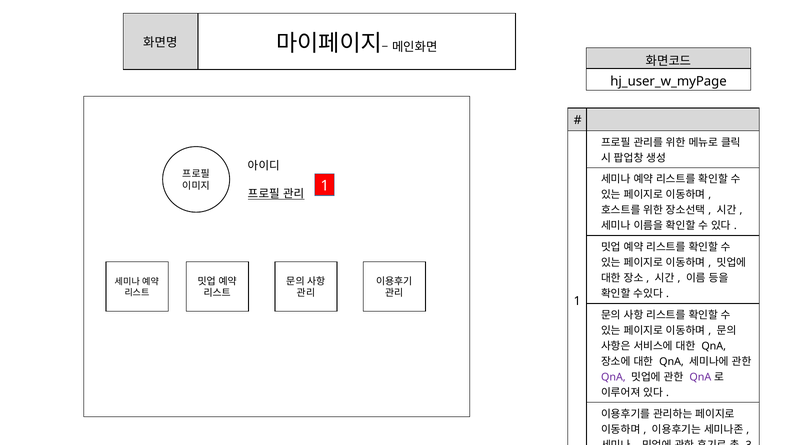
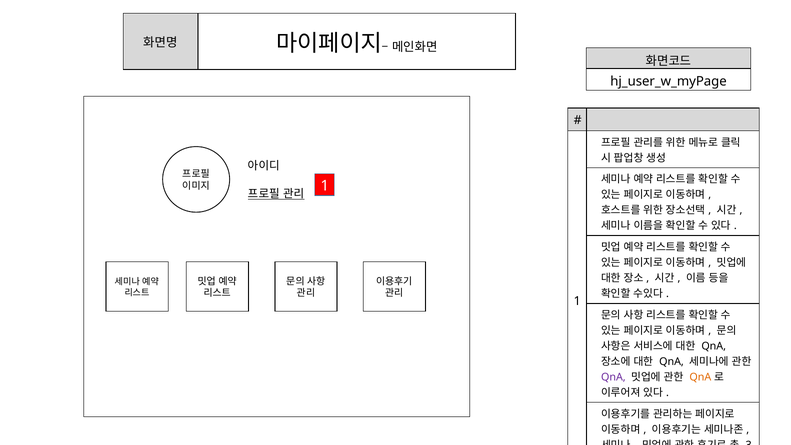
QnA colour: purple -> orange (700, 377)
